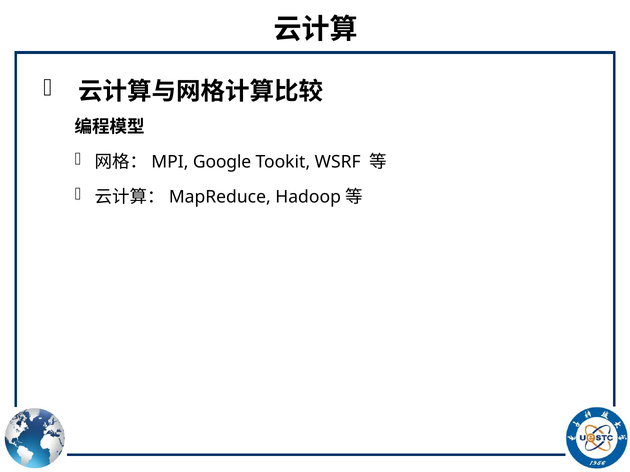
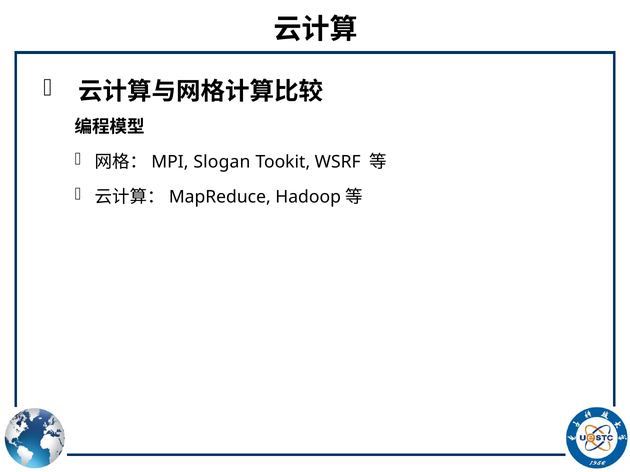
Google: Google -> Slogan (222, 162)
